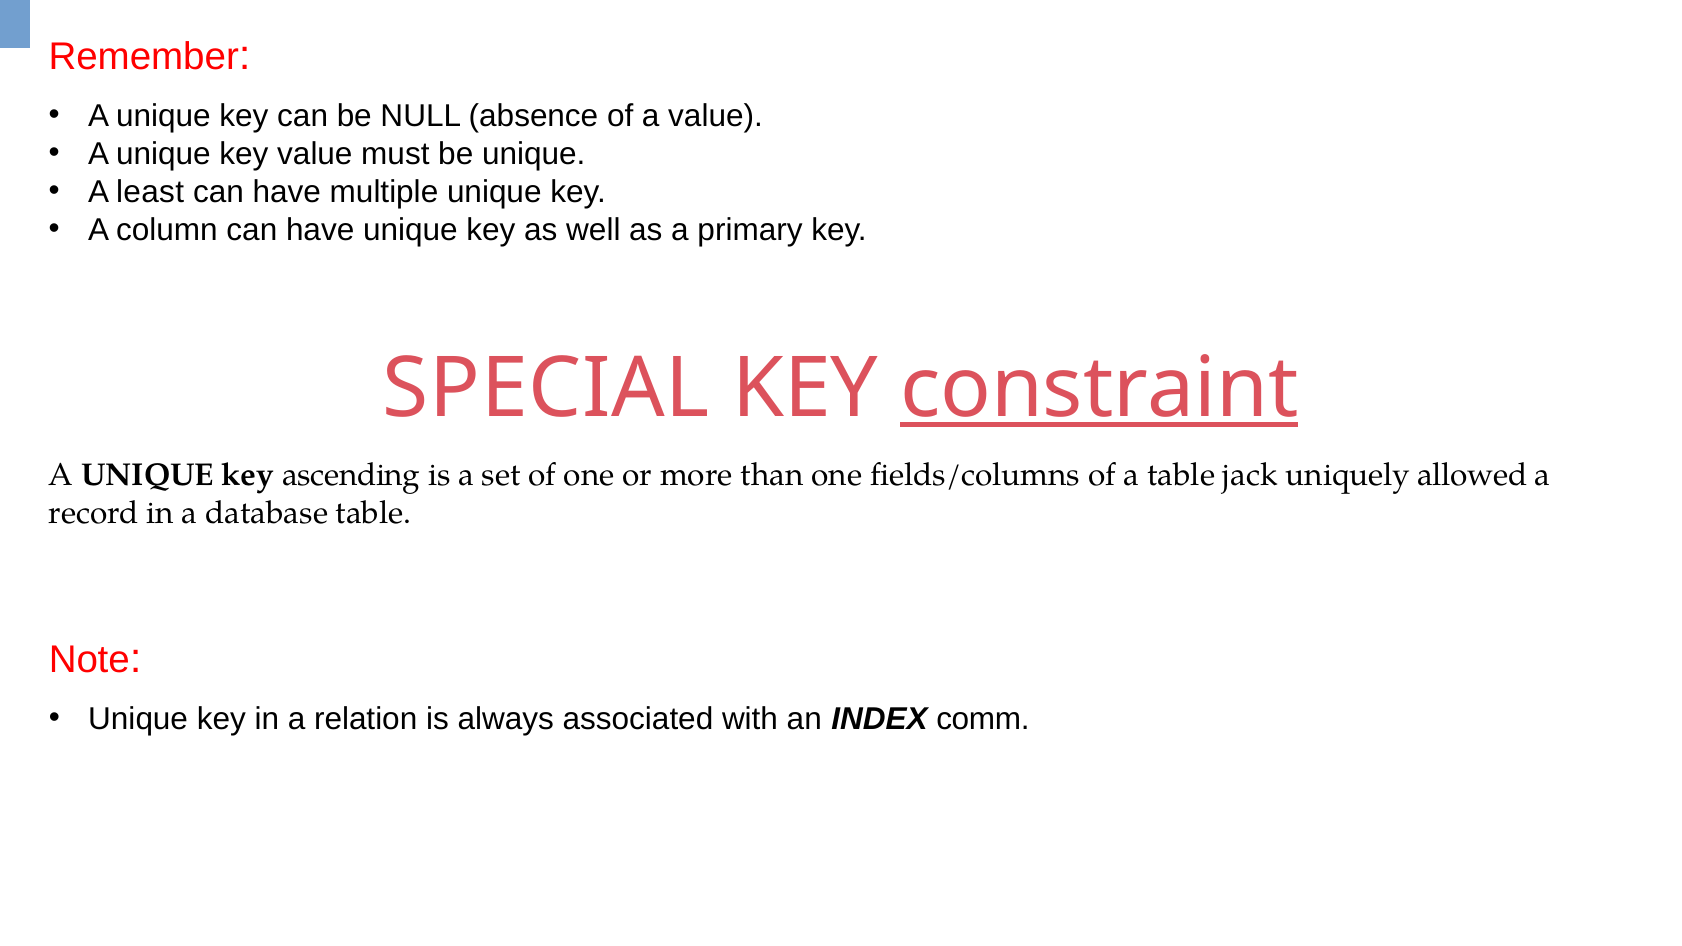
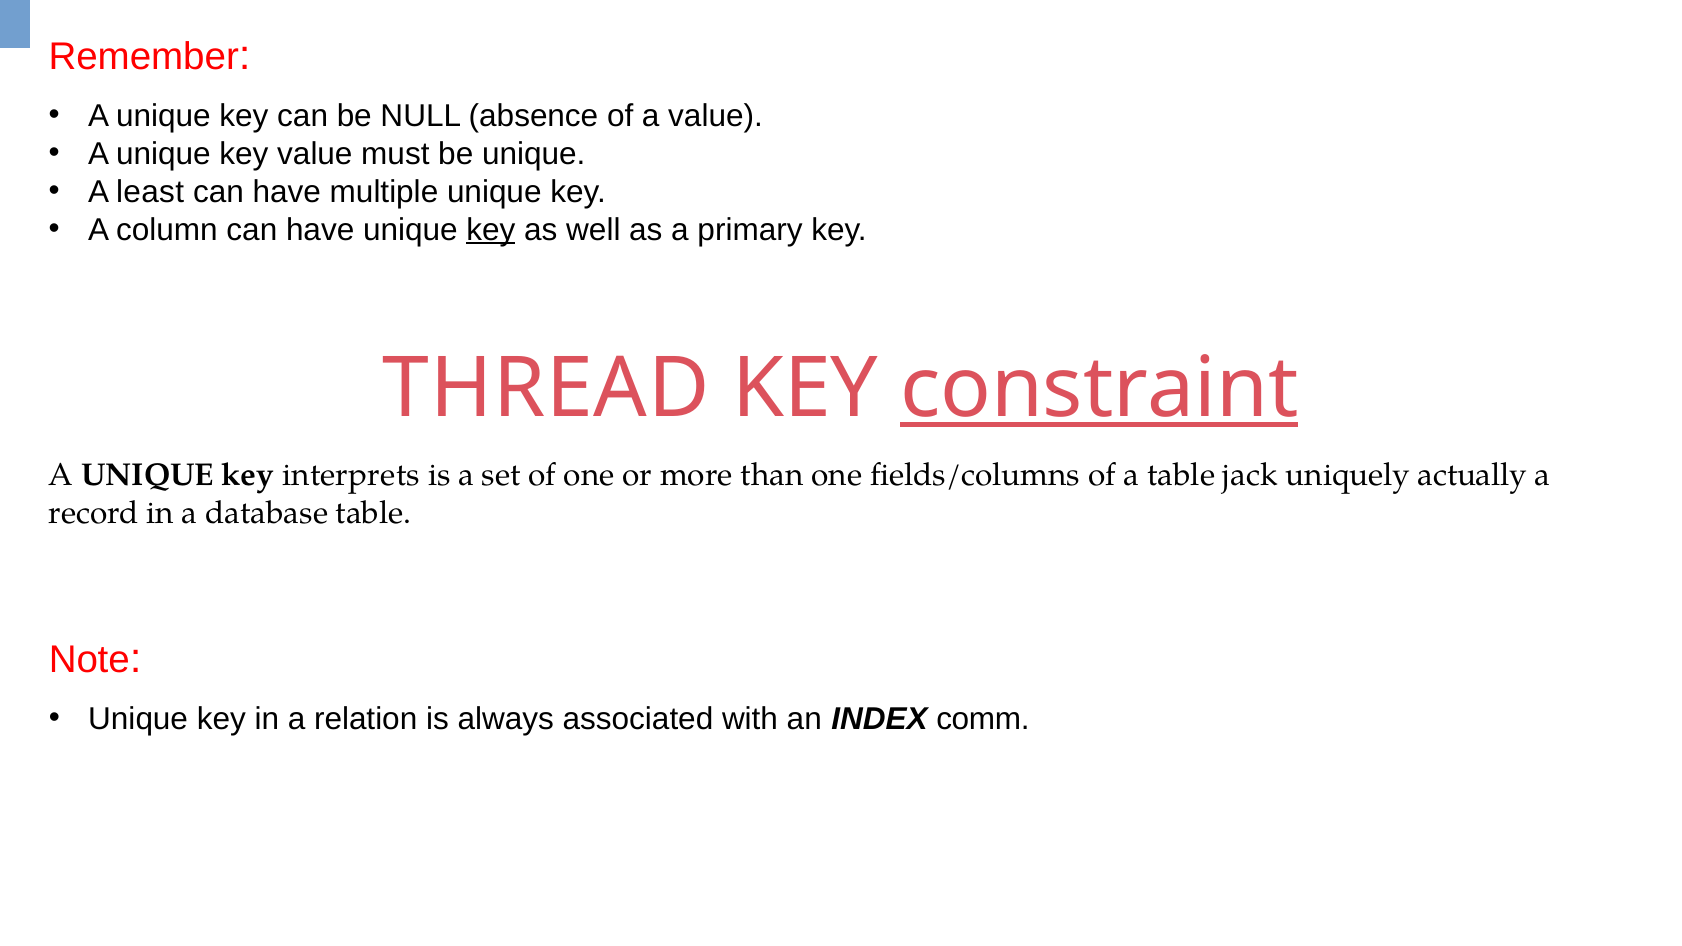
key underline: none -> present (491, 230)
SPECIAL: SPECIAL -> THREAD (546, 388)
ascending: ascending -> interprets (351, 475)
allowed: allowed -> actually (1472, 475)
